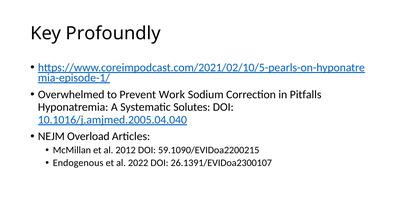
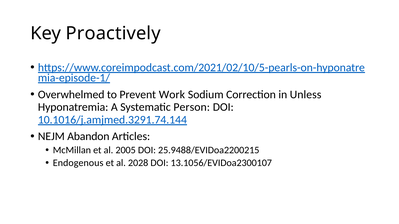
Profoundly: Profoundly -> Proactively (113, 34)
Pitfalls: Pitfalls -> Unless (306, 95)
Solutes: Solutes -> Person (192, 107)
10.1016/j.amjmed.2005.04.040: 10.1016/j.amjmed.2005.04.040 -> 10.1016/j.amjmed.3291.74.144 (112, 120)
Overload: Overload -> Abandon (88, 137)
2012: 2012 -> 2005 (126, 150)
59.1090/EVIDoa2200215: 59.1090/EVIDoa2200215 -> 25.9488/EVIDoa2200215 (209, 150)
2022: 2022 -> 2028 (138, 163)
26.1391/EVIDoa2300107: 26.1391/EVIDoa2300107 -> 13.1056/EVIDoa2300107 (221, 163)
